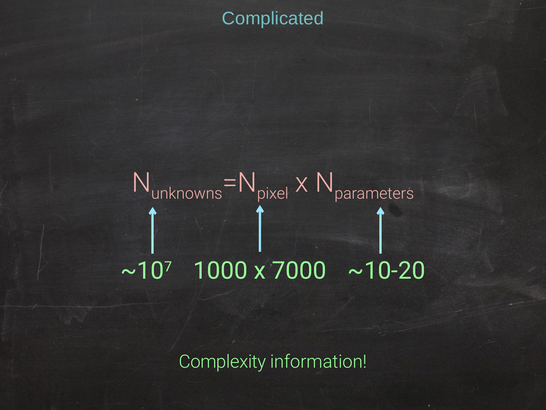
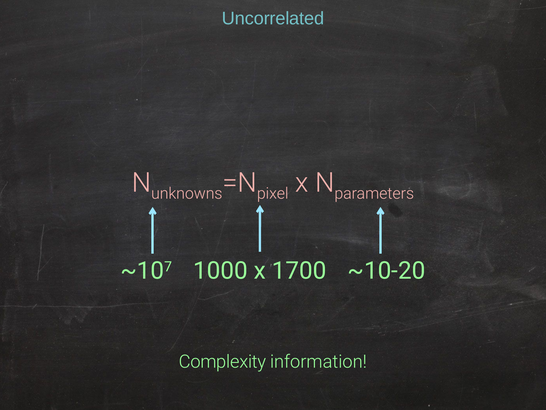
Complicated: Complicated -> Uncorrelated (273, 18)
7000: 7000 -> 1700 (299, 270)
